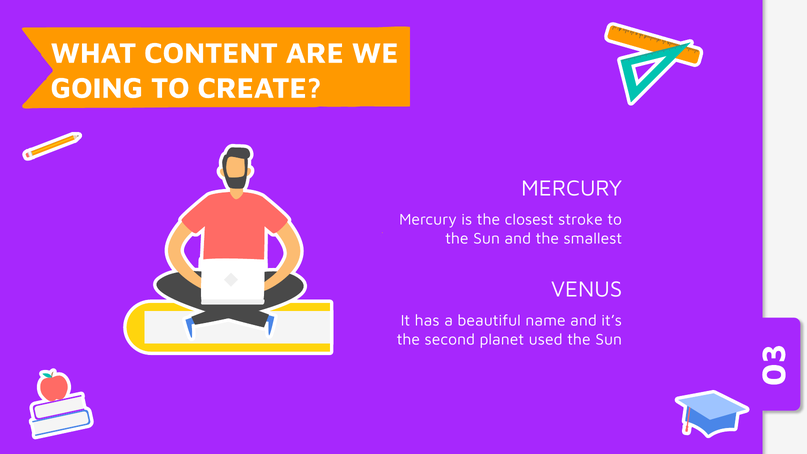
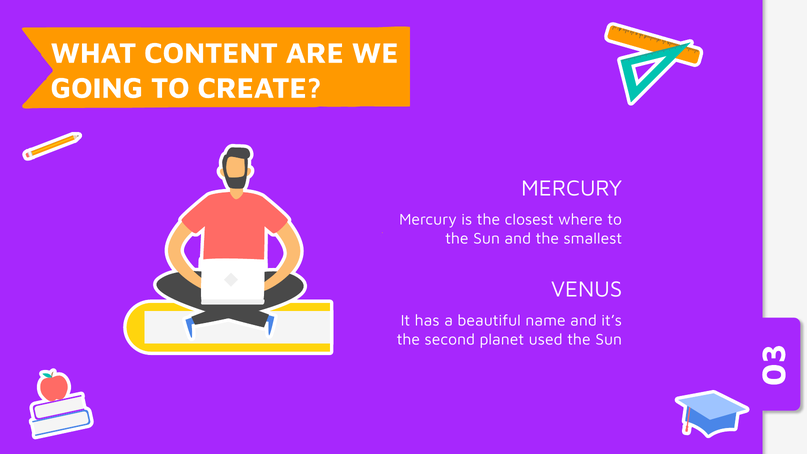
stroke: stroke -> where (581, 219)
